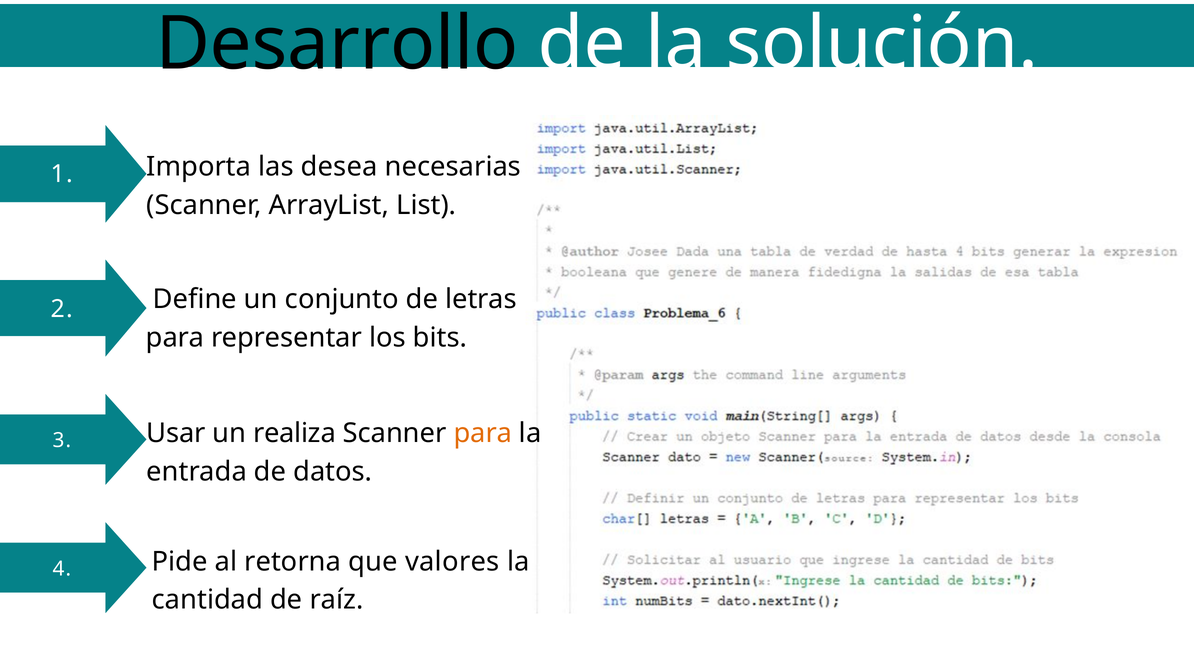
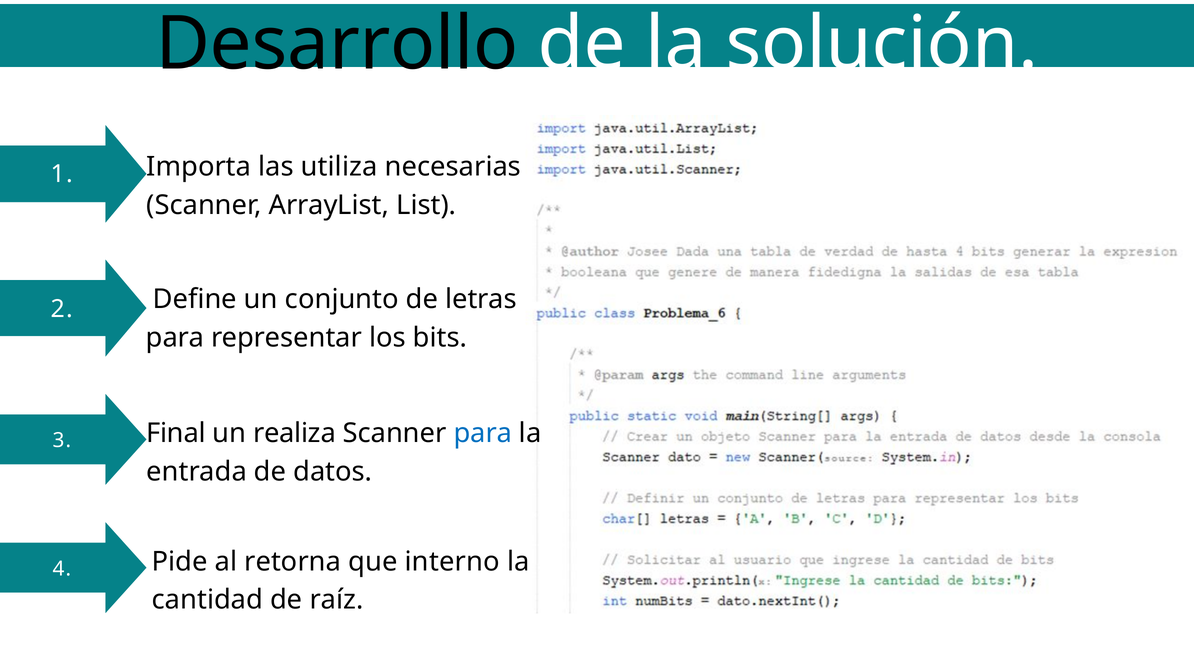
desea: desea -> utiliza (339, 167)
Usar: Usar -> Final (176, 433)
para colour: orange -> blue (483, 433)
valores: valores -> interno (452, 561)
